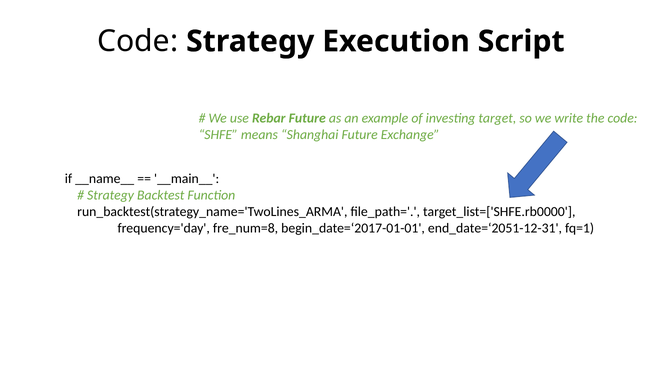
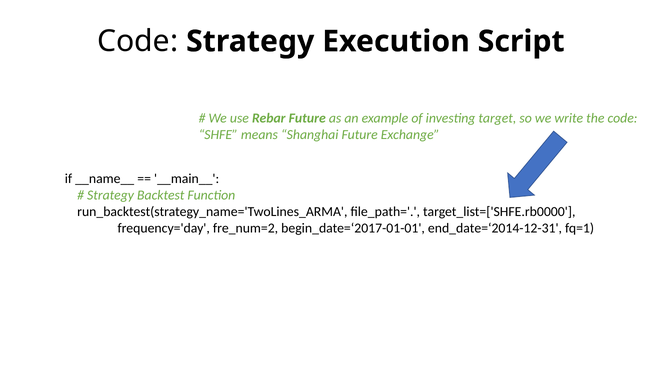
fre_num=8: fre_num=8 -> fre_num=2 (246, 228)
end_date=‘2051-12-31: end_date=‘2051-12-31 -> end_date=‘2014-12-31 (495, 228)
